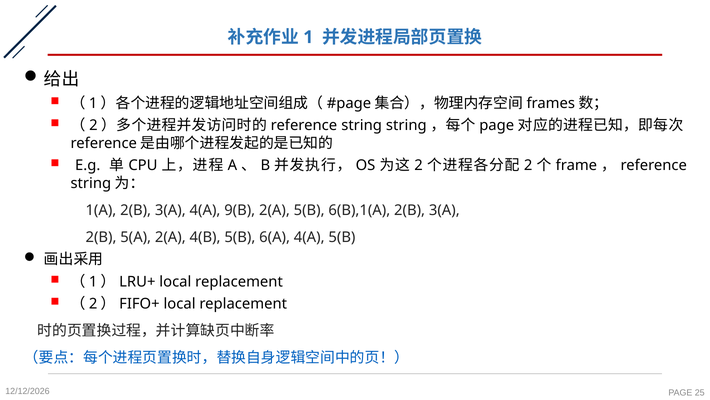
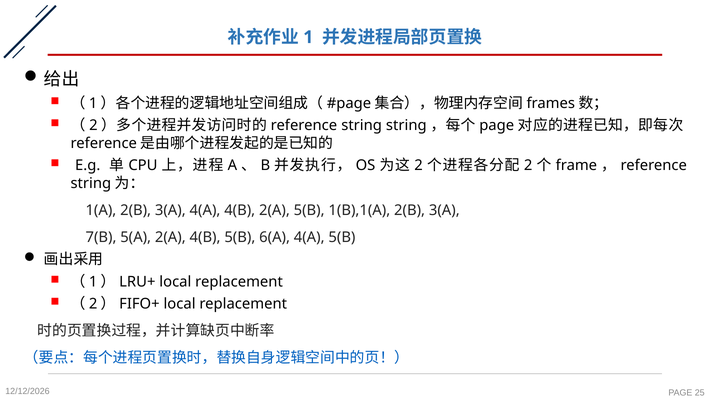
4(A 9(B: 9(B -> 4(B (240, 210)
6(B),1(A: 6(B),1(A -> 1(B),1(A (359, 210)
2(B: 2(B -> 7(B (101, 237)
